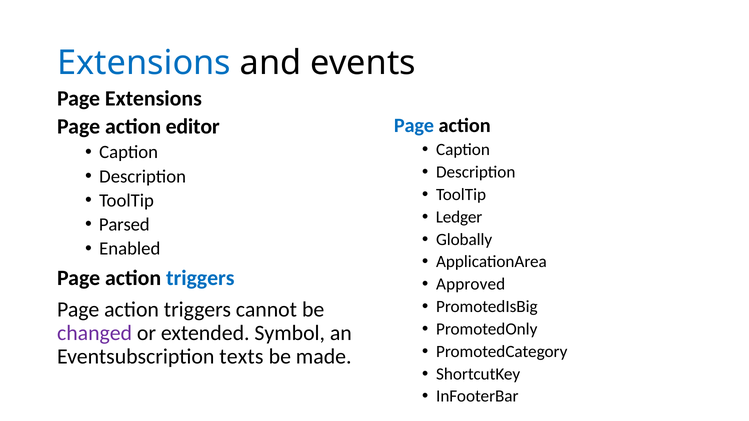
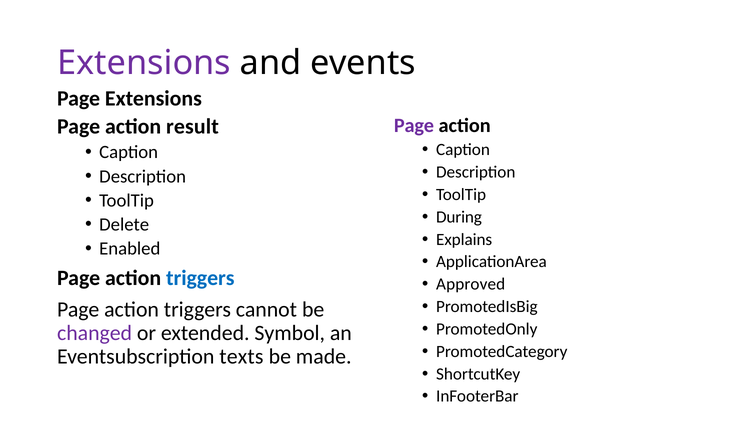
Extensions colour: blue -> purple (144, 63)
Page colour: blue -> purple (414, 126)
editor: editor -> result (192, 127)
Ledger: Ledger -> During (459, 217)
Parsed: Parsed -> Delete (124, 225)
Globally: Globally -> Explains (464, 240)
